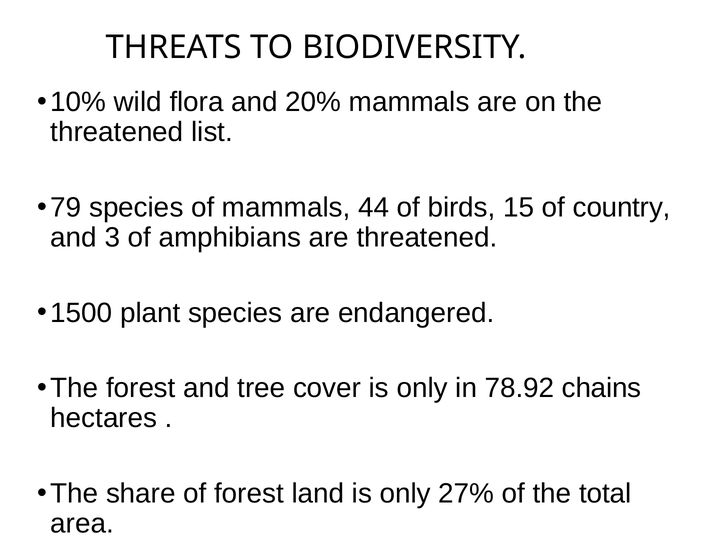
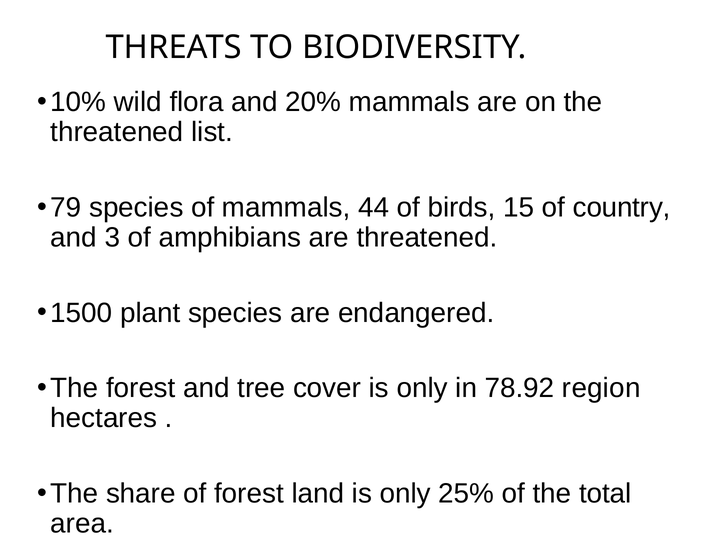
chains: chains -> region (601, 388)
27%: 27% -> 25% (466, 493)
